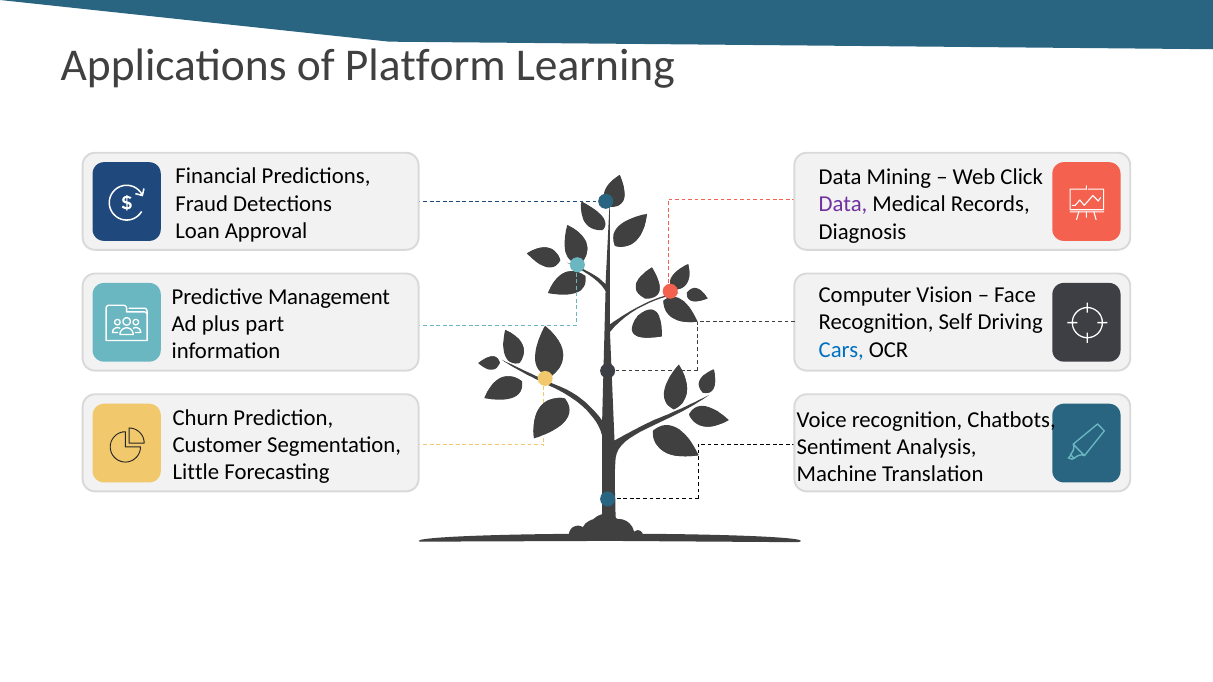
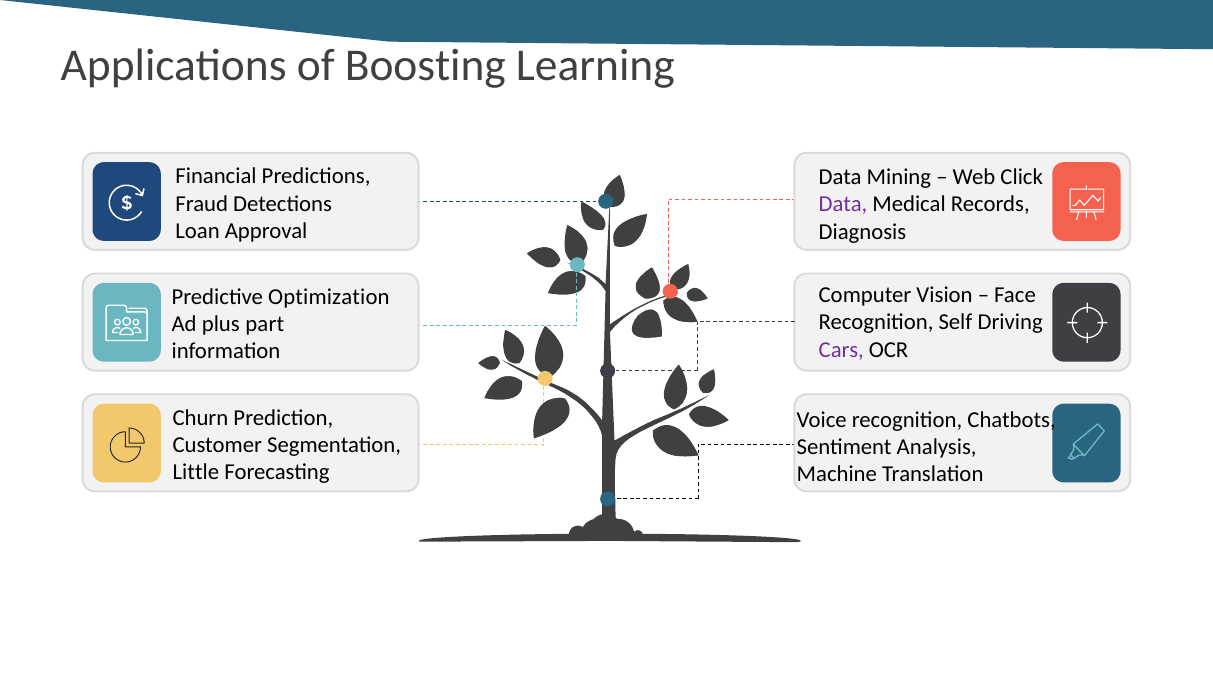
Platform: Platform -> Boosting (425, 66)
Management: Management -> Optimization (329, 297)
Cars colour: blue -> purple (841, 350)
